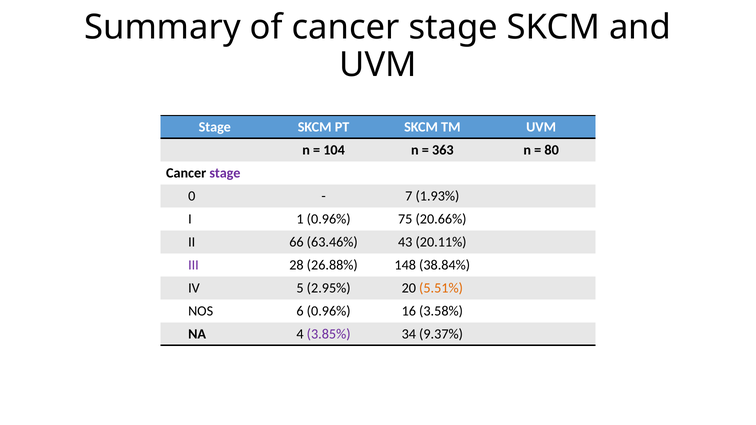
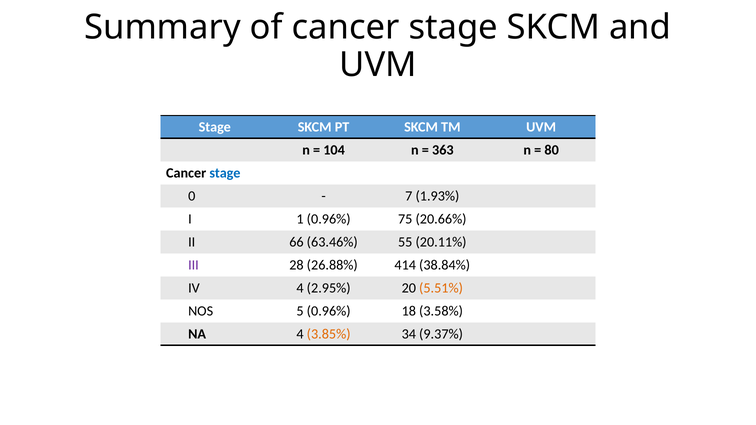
stage colour: purple -> blue (225, 173)
43: 43 -> 55 (405, 242)
148: 148 -> 414 (405, 265)
IV 5: 5 -> 4 (300, 288)
6: 6 -> 5 (300, 311)
16: 16 -> 18 (409, 311)
3.85% colour: purple -> orange (329, 334)
